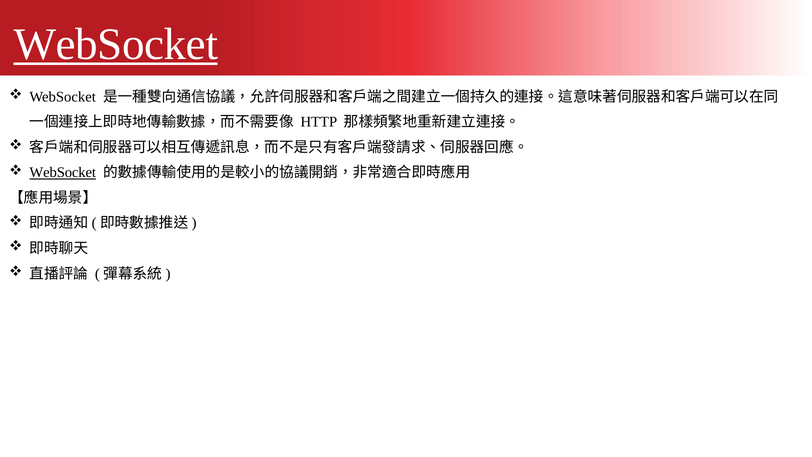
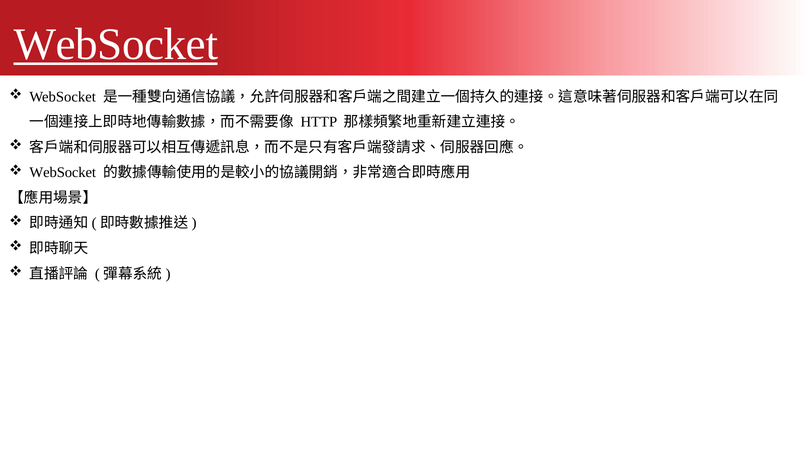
WebSocket underline: present -> none (63, 173)
